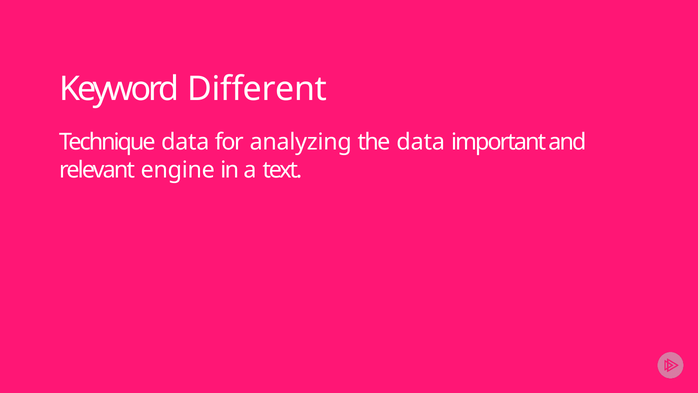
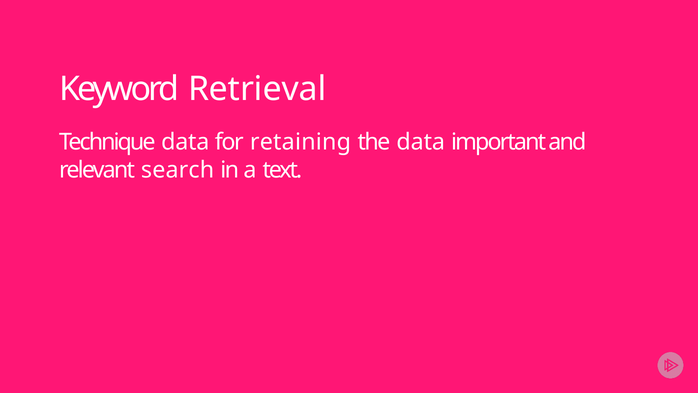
Different: Different -> Retrieval (257, 89)
analyzing: analyzing -> retaining (300, 142)
engine: engine -> search (178, 170)
